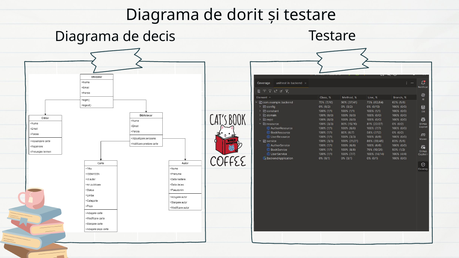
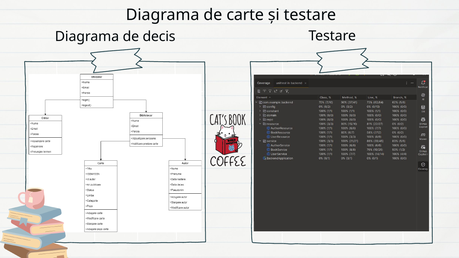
dorit: dorit -> carte (245, 15)
